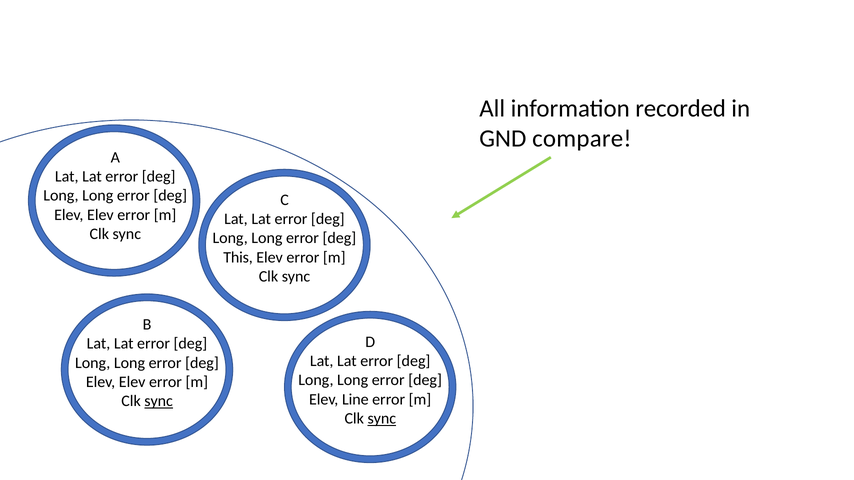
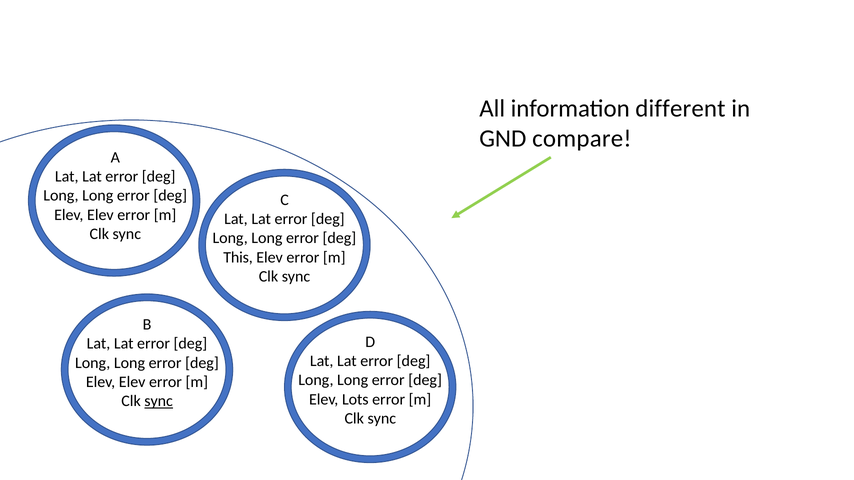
recorded: recorded -> different (680, 109)
Line: Line -> Lots (355, 400)
sync underline: present -> none (382, 419)
